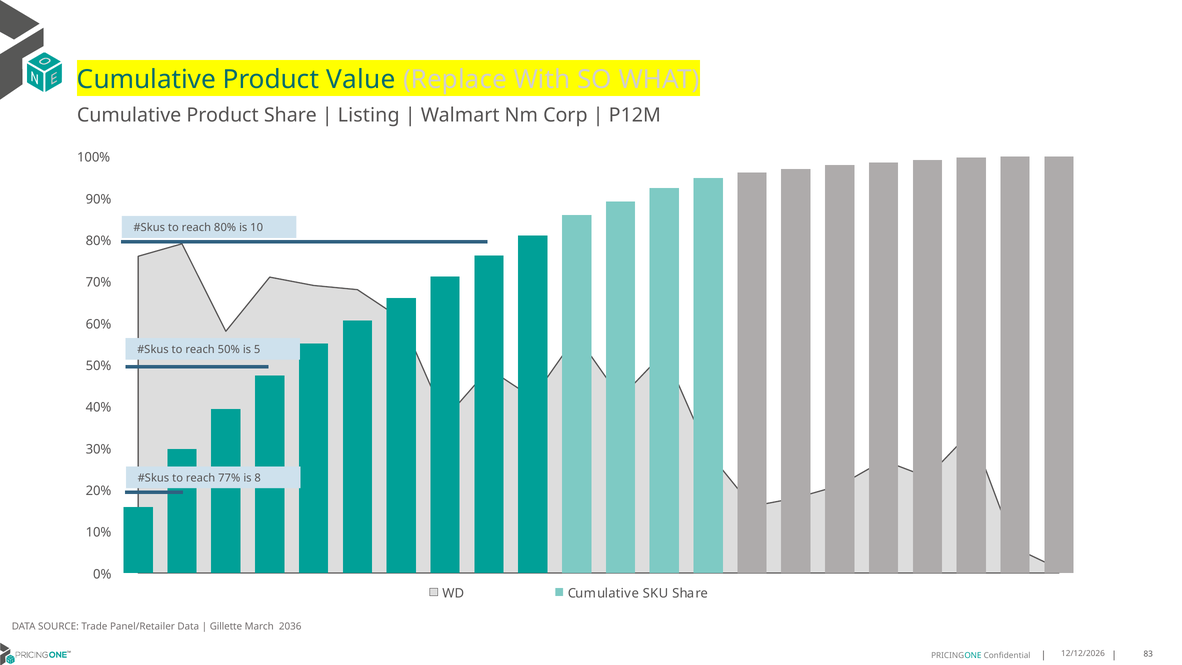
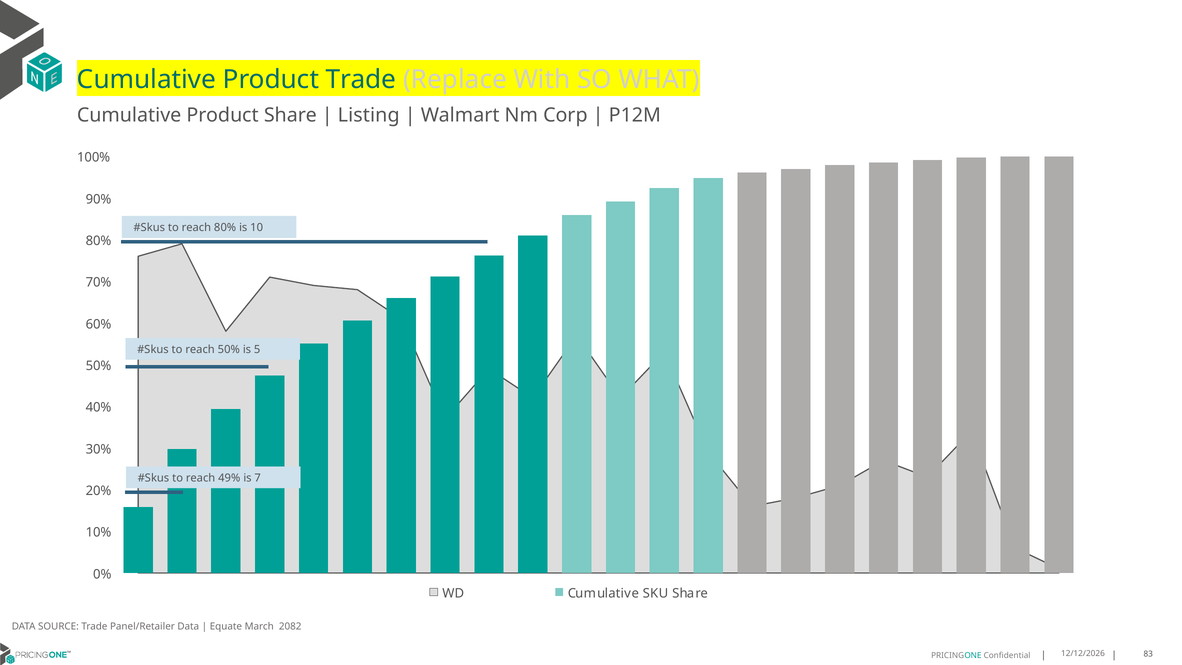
Product Value: Value -> Trade (361, 79)
77%: 77% -> 49% (229, 478)
8: 8 -> 7 (258, 478)
Gillette: Gillette -> Equate (226, 626)
2036: 2036 -> 2082 (290, 626)
